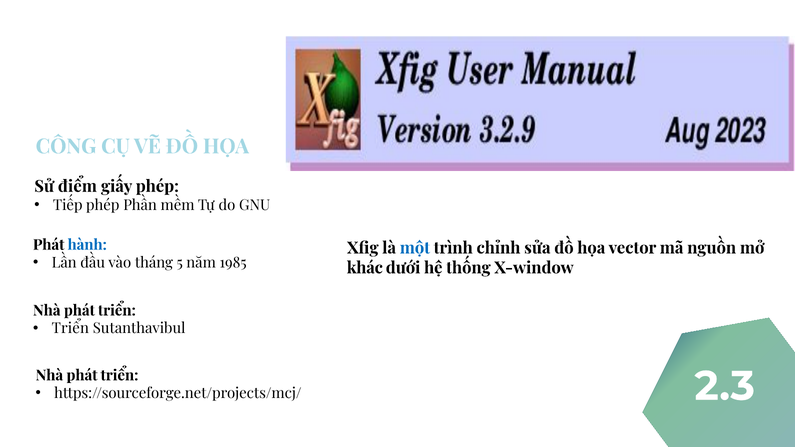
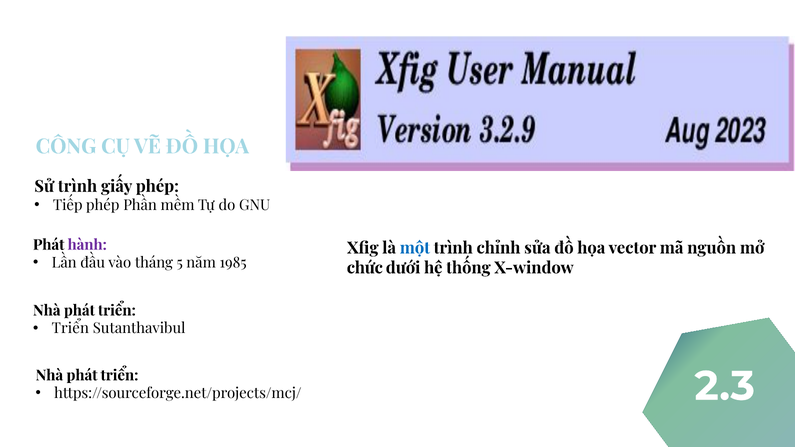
Sử điểm: điểm -> trình (77, 186)
hành colour: blue -> purple (87, 245)
khác: khác -> chức (365, 268)
